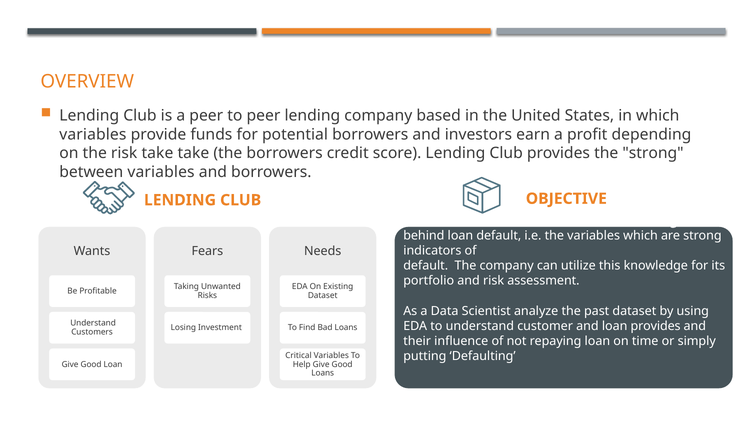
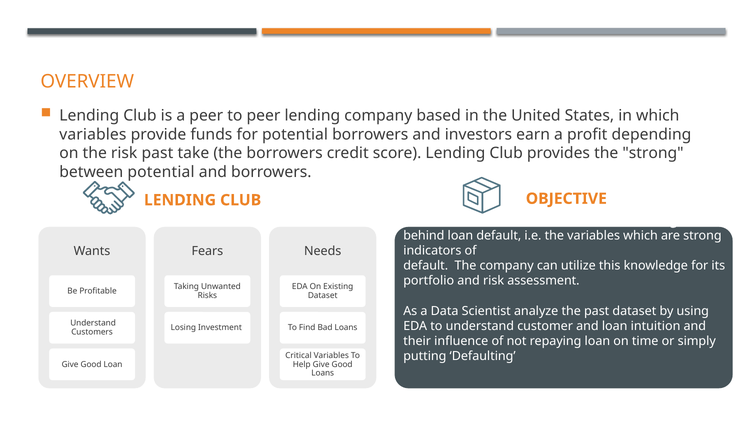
risk take: take -> past (157, 154)
variables: variables -> potential (161, 172)
loan provides: provides -> intuition (656, 326)
